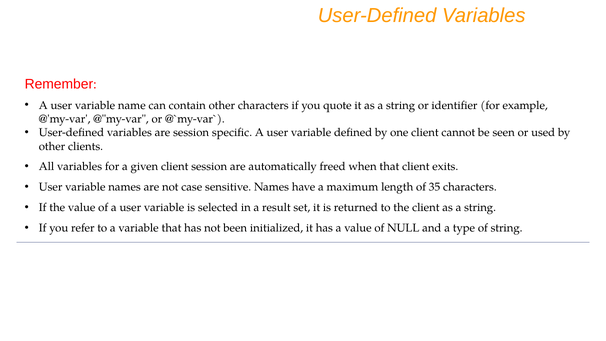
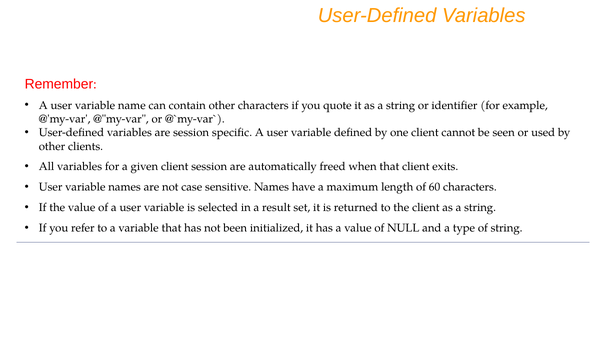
35: 35 -> 60 (435, 187)
